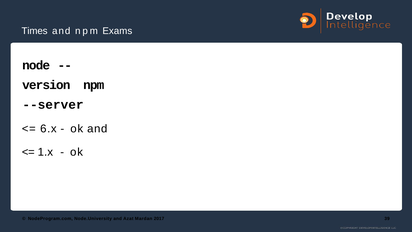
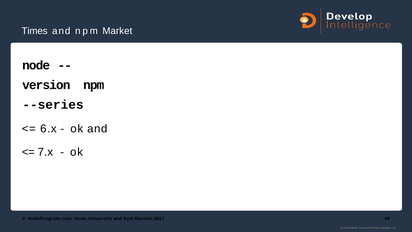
Exams: Exams -> Market (117, 31)
--server: --server -> --series (53, 105)
1.x: 1.x -> 7.x (45, 152)
